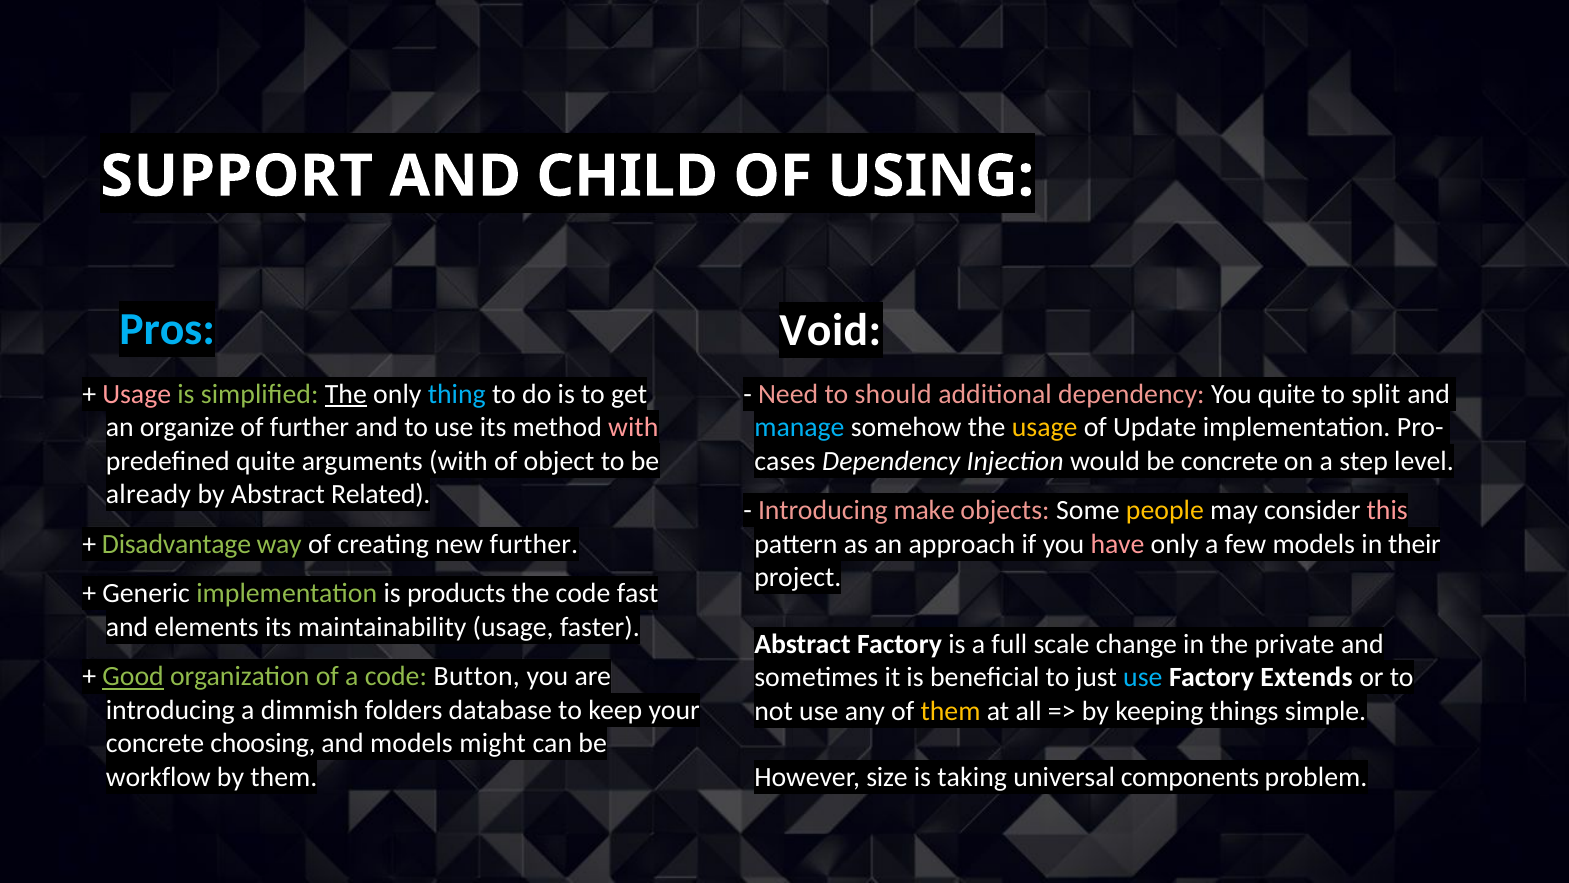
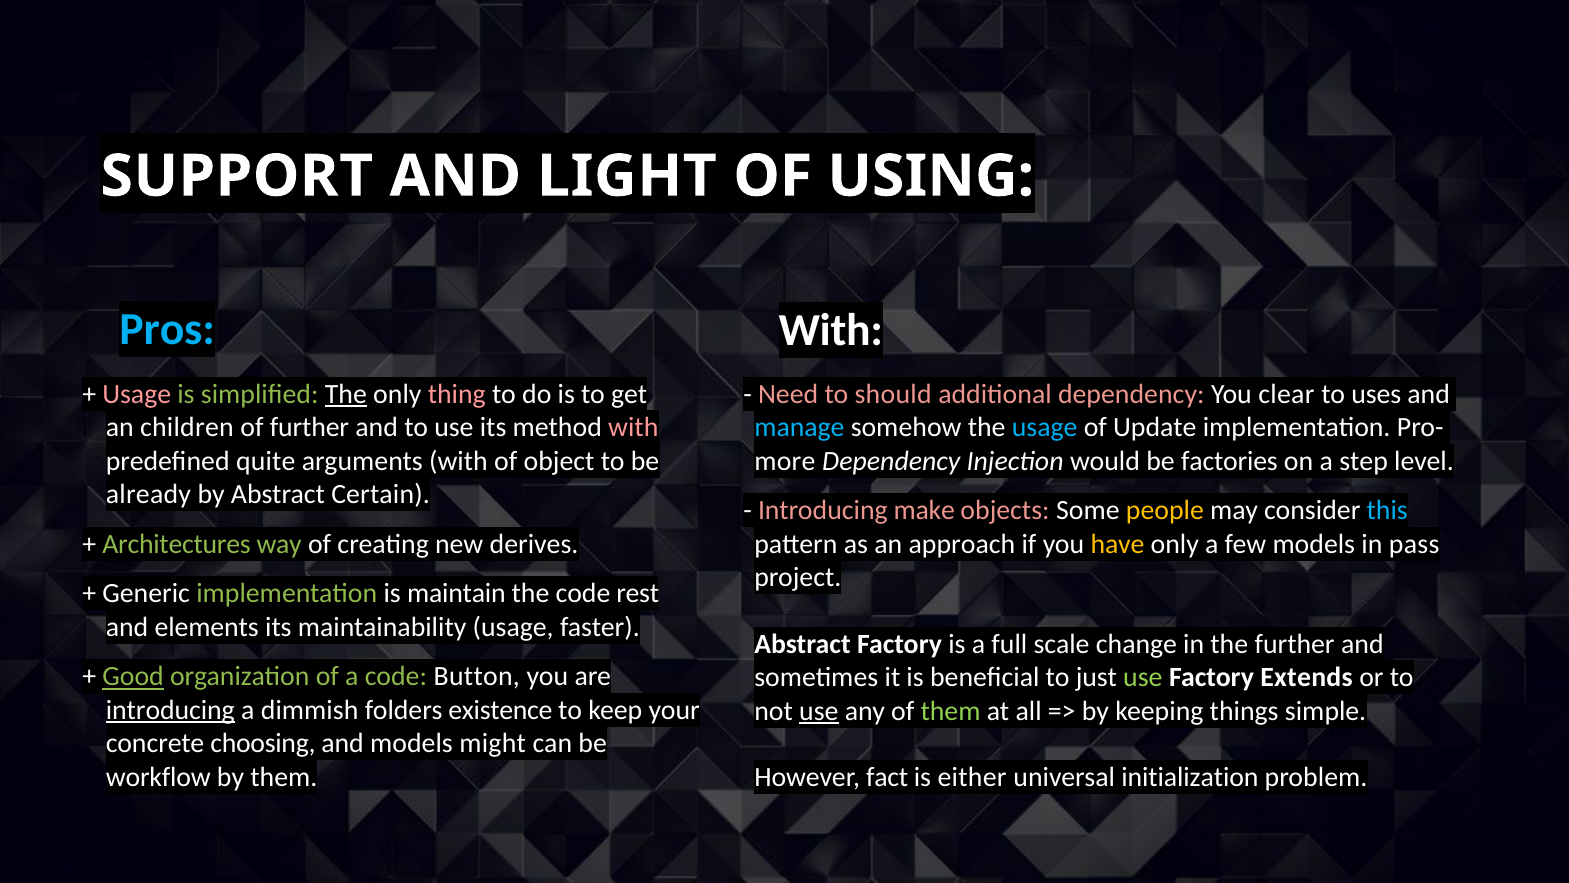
CHILD: CHILD -> LIGHT (627, 176)
Void: Void -> With (831, 331)
thing colour: light blue -> pink (457, 394)
You quite: quite -> clear (1286, 394)
split: split -> uses (1376, 394)
organize: organize -> children (187, 427)
usage colour: yellow -> light blue (1045, 427)
cases: cases -> more (785, 461)
be concrete: concrete -> factories (1229, 461)
Related: Related -> Certain (381, 494)
this colour: pink -> light blue (1387, 510)
Disadvantage: Disadvantage -> Architectures (177, 544)
new further: further -> derives (534, 544)
have colour: pink -> yellow (1118, 544)
their: their -> pass (1414, 544)
products: products -> maintain (456, 593)
fast: fast -> rest (638, 593)
the private: private -> further (1295, 644)
use colour: light blue -> light green (1143, 677)
introducing underline: none -> present (170, 710)
database: database -> existence (500, 710)
use underline: none -> present (819, 711)
them colour: yellow -> light green (951, 711)
size: size -> fact (887, 777)
taking: taking -> either (972, 777)
components: components -> initialization (1190, 777)
